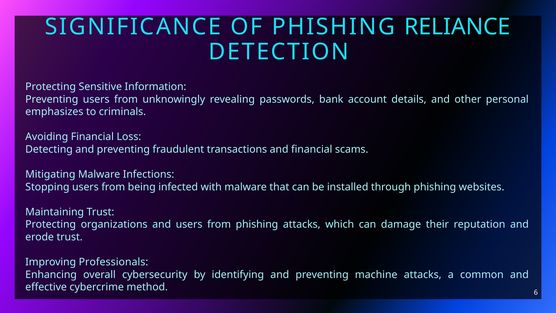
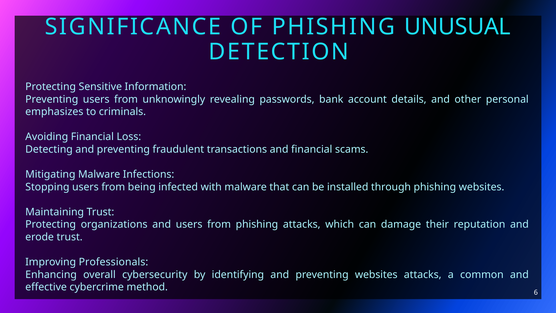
RELIANCE: RELIANCE -> UNUSUAL (457, 27)
preventing machine: machine -> websites (376, 274)
